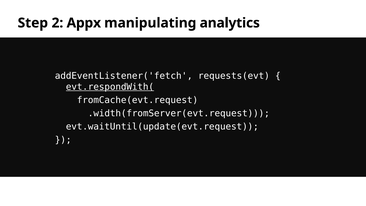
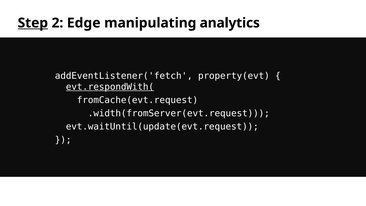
Step underline: none -> present (33, 23)
Appx: Appx -> Edge (84, 23)
requests(evt: requests(evt -> property(evt (234, 76)
